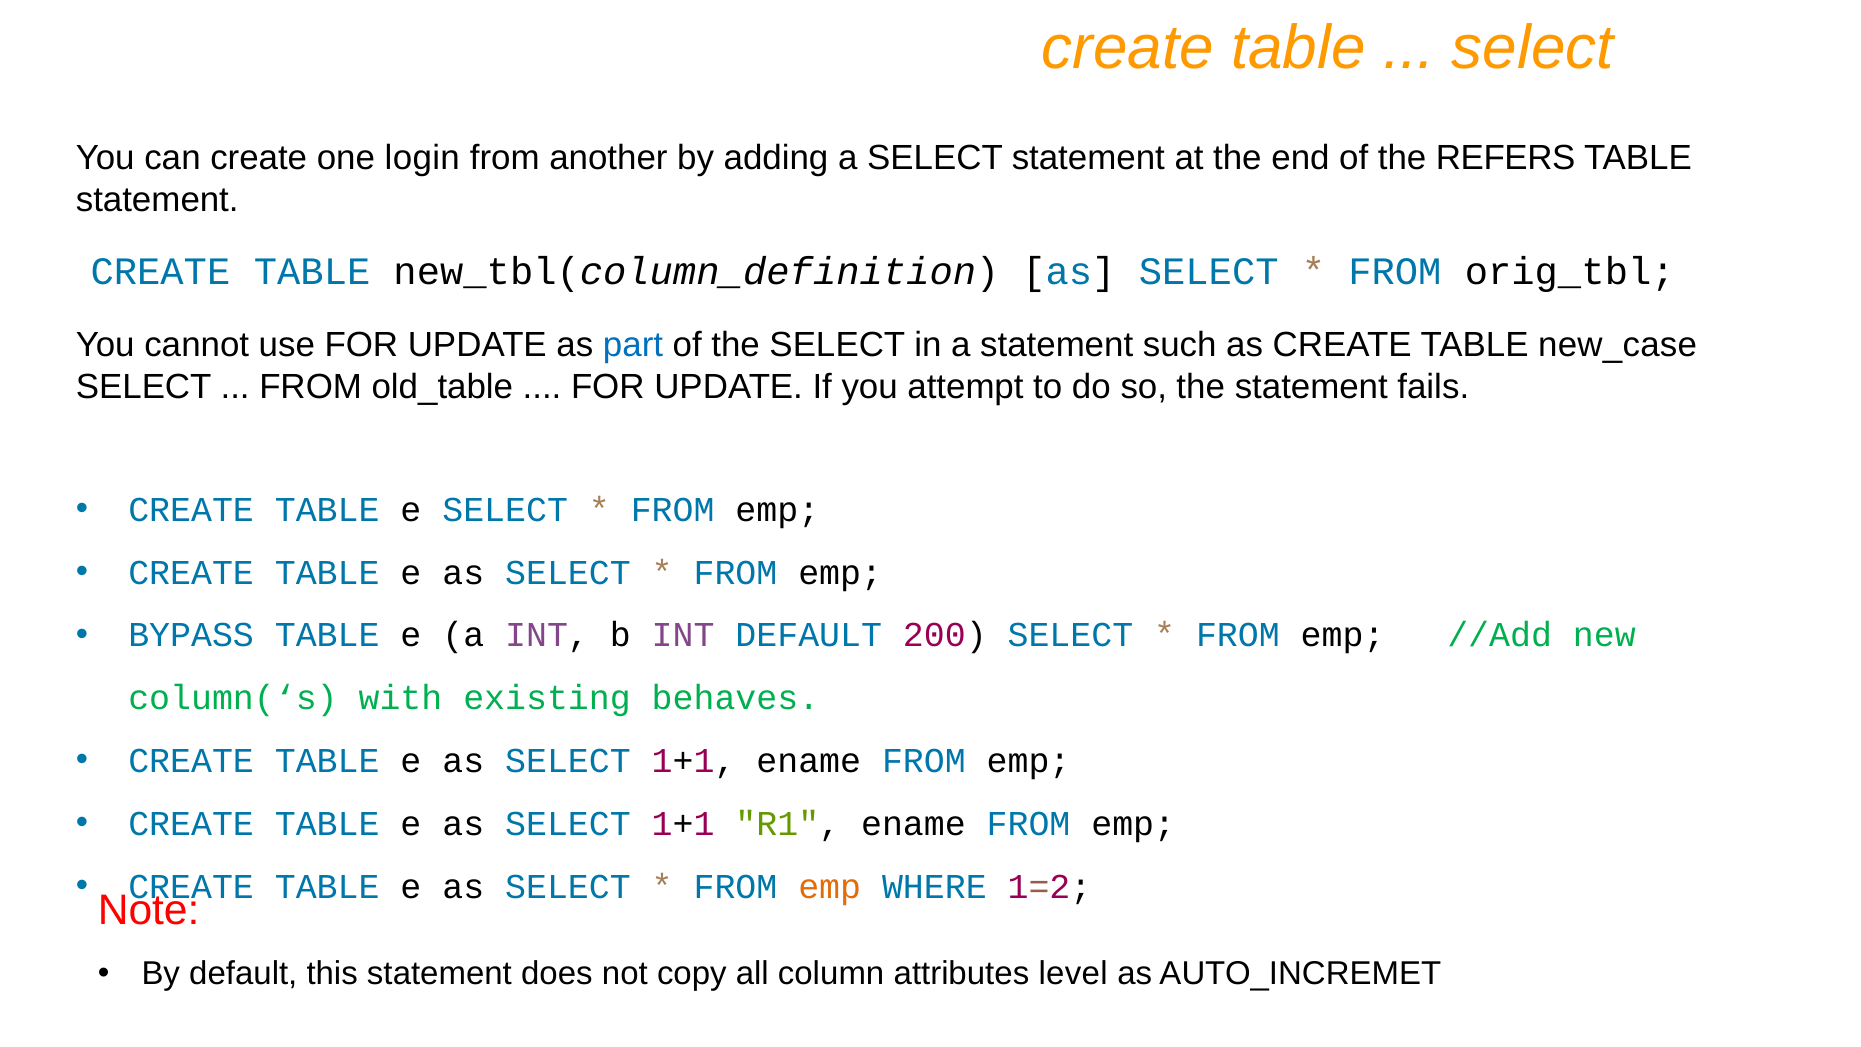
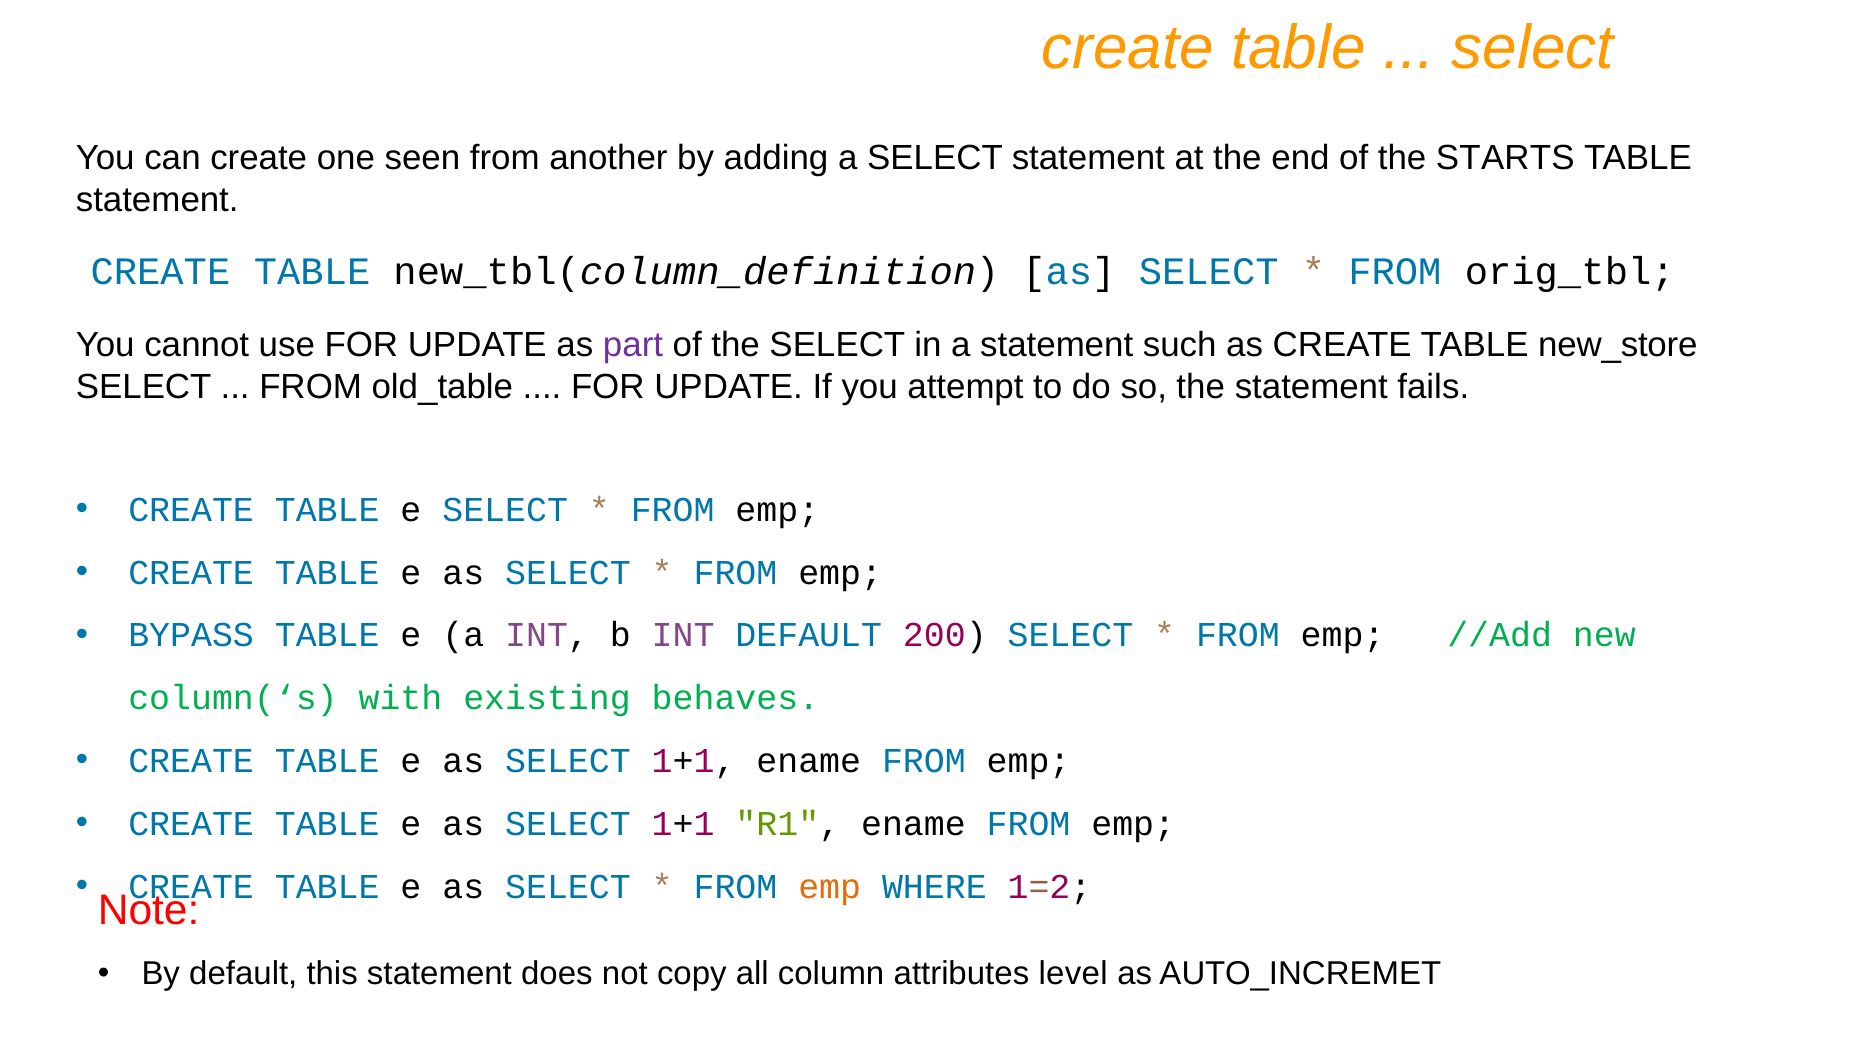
login: login -> seen (422, 158)
REFERS: REFERS -> STARTS (1505, 158)
part colour: blue -> purple (633, 345)
new_case: new_case -> new_store (1618, 345)
